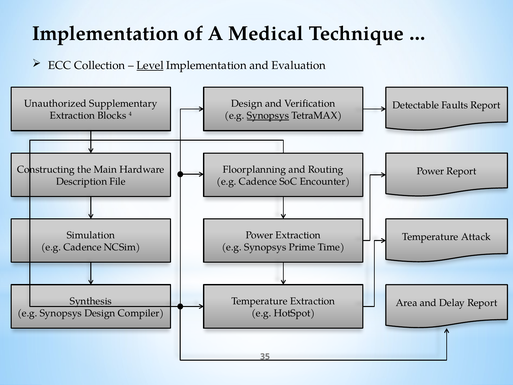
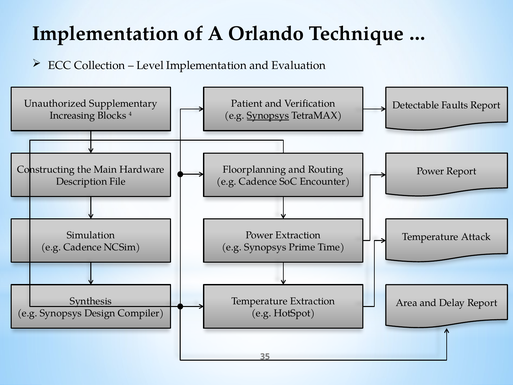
Medical: Medical -> Orlando (266, 34)
Level underline: present -> none (150, 65)
Design: Design -> Patient (247, 104)
Extraction: Extraction -> Increasing (73, 116)
